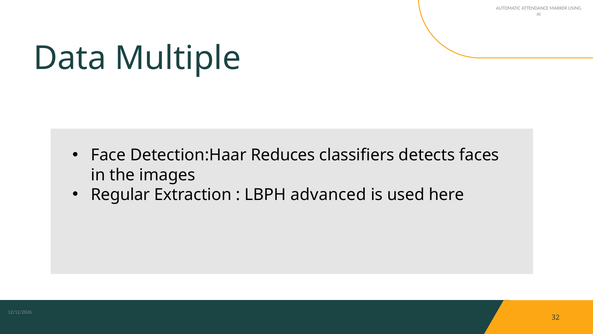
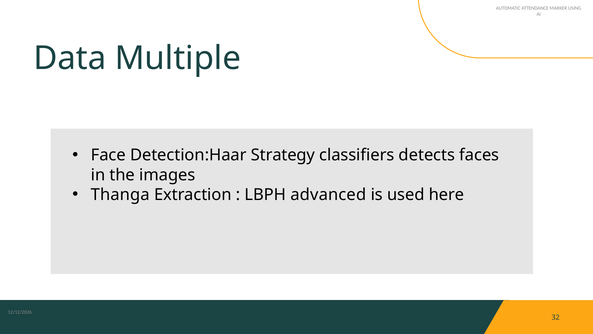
Reduces: Reduces -> Strategy (283, 155)
Regular: Regular -> Thanga (120, 194)
